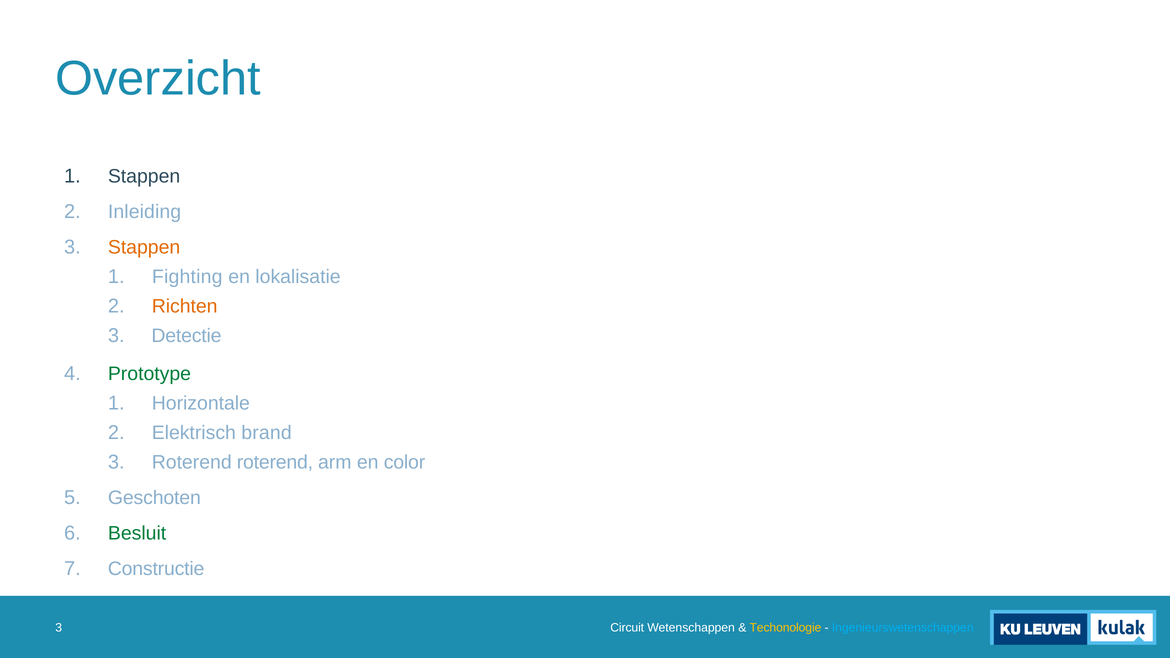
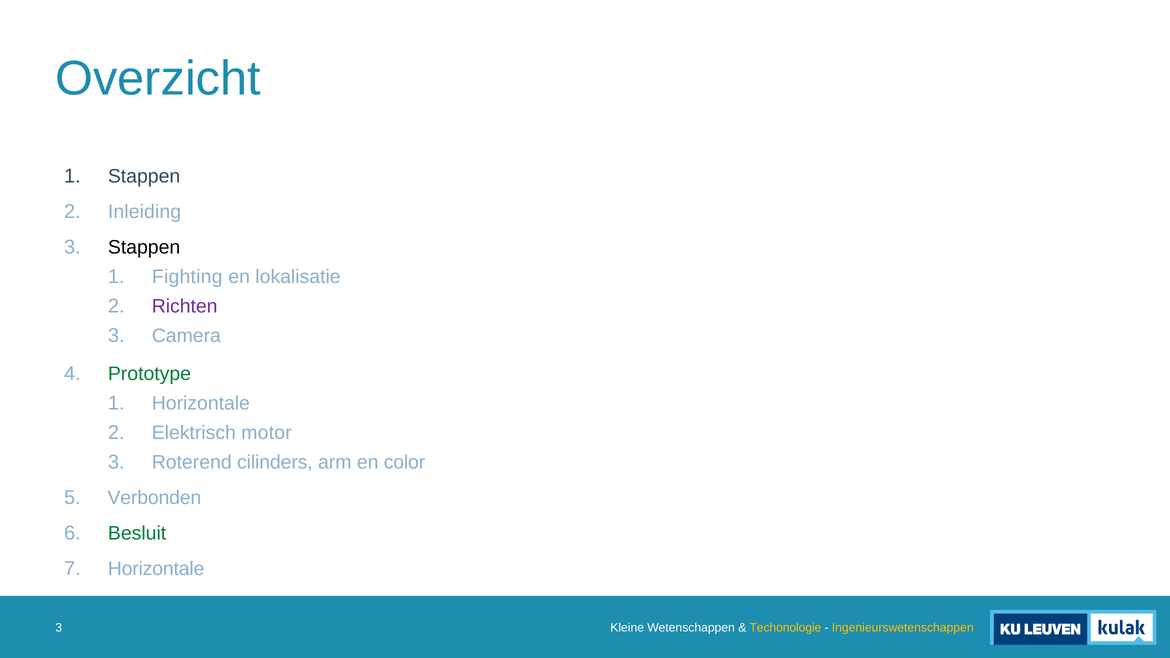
Stappen colour: orange -> black (144, 248)
Richten colour: orange -> purple (185, 306)
Detectie: Detectie -> Camera (186, 336)
brand: brand -> motor (267, 433)
Roterend roterend: roterend -> cilinders (275, 462)
Geschoten: Geschoten -> Verbonden (154, 498)
Constructie: Constructie -> Horizontale (156, 569)
Circuit: Circuit -> Kleine (627, 628)
Ingenieurswetenschappen colour: light blue -> yellow (903, 628)
